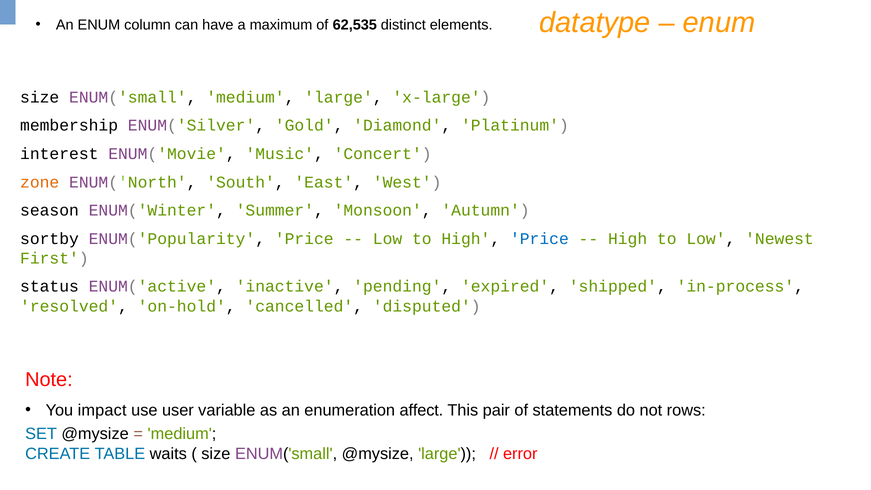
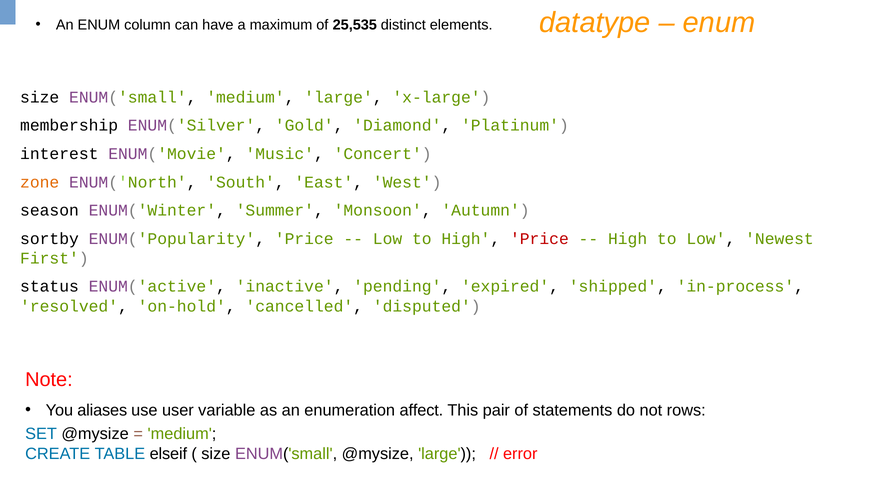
62,535: 62,535 -> 25,535 (355, 25)
Price colour: blue -> red (539, 239)
impact: impact -> aliases (102, 410)
waits: waits -> elseif (168, 454)
